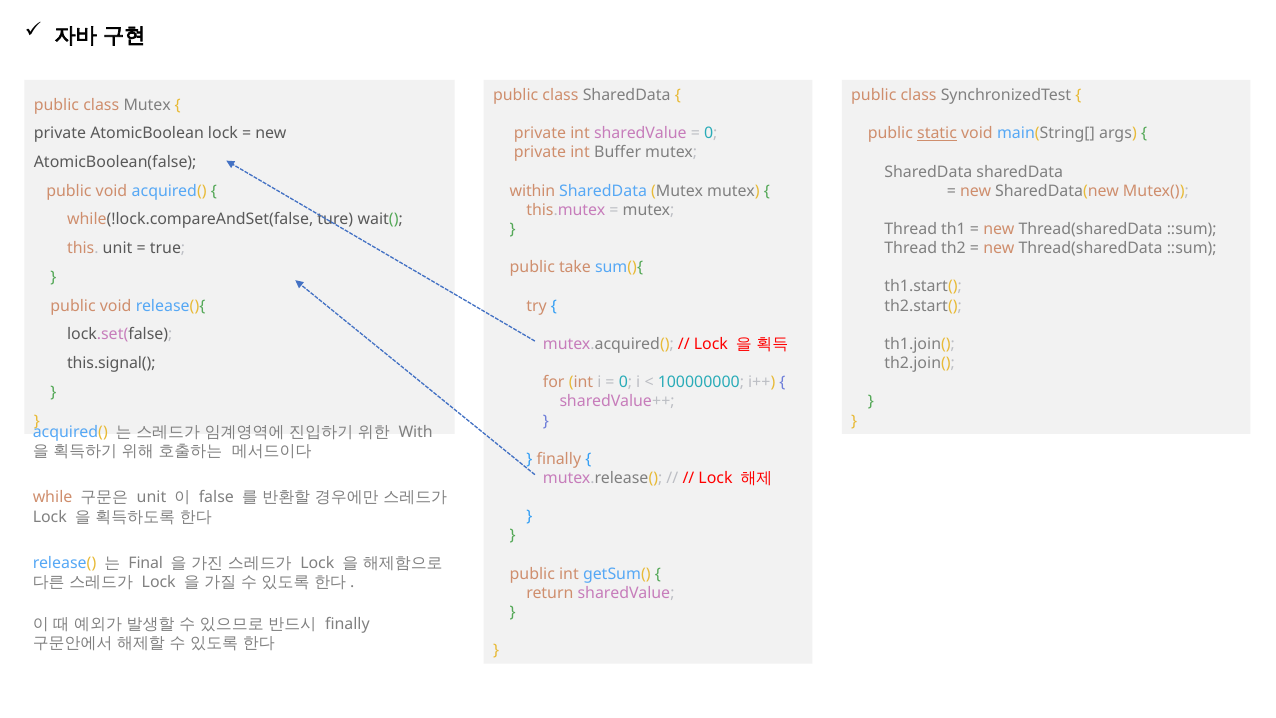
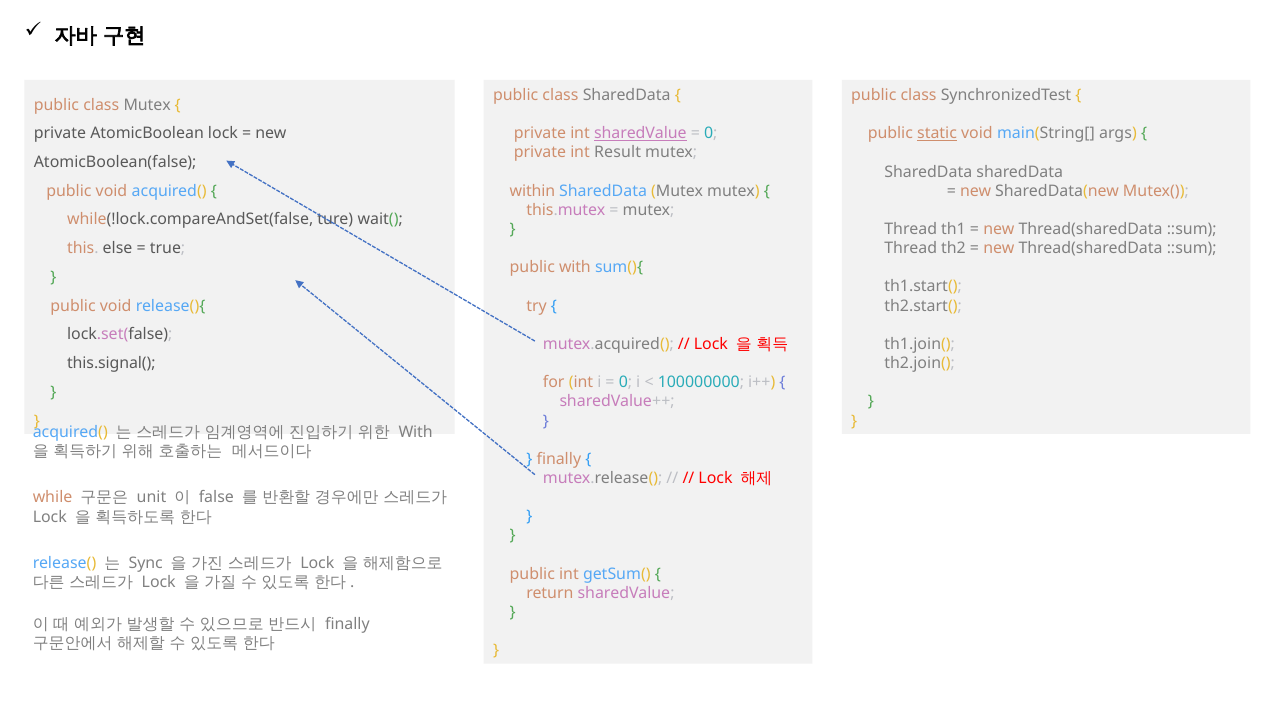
sharedValue underline: none -> present (640, 134)
Buffer: Buffer -> Result (618, 153)
this unit: unit -> else (118, 248)
public take: take -> with (575, 267)
Final: Final -> Sync (146, 563)
